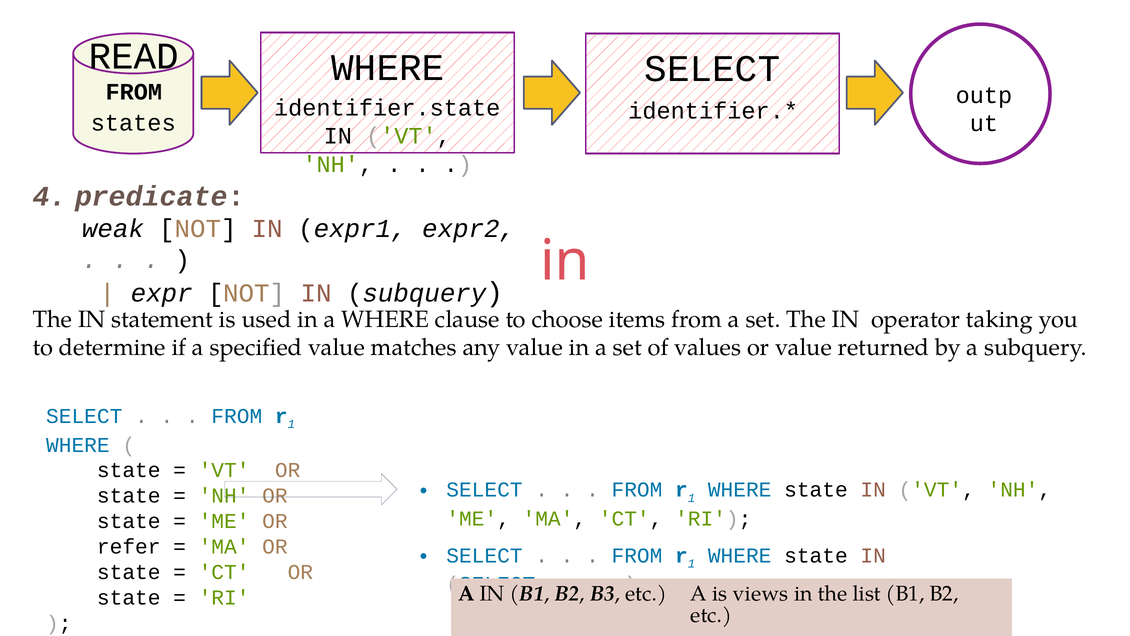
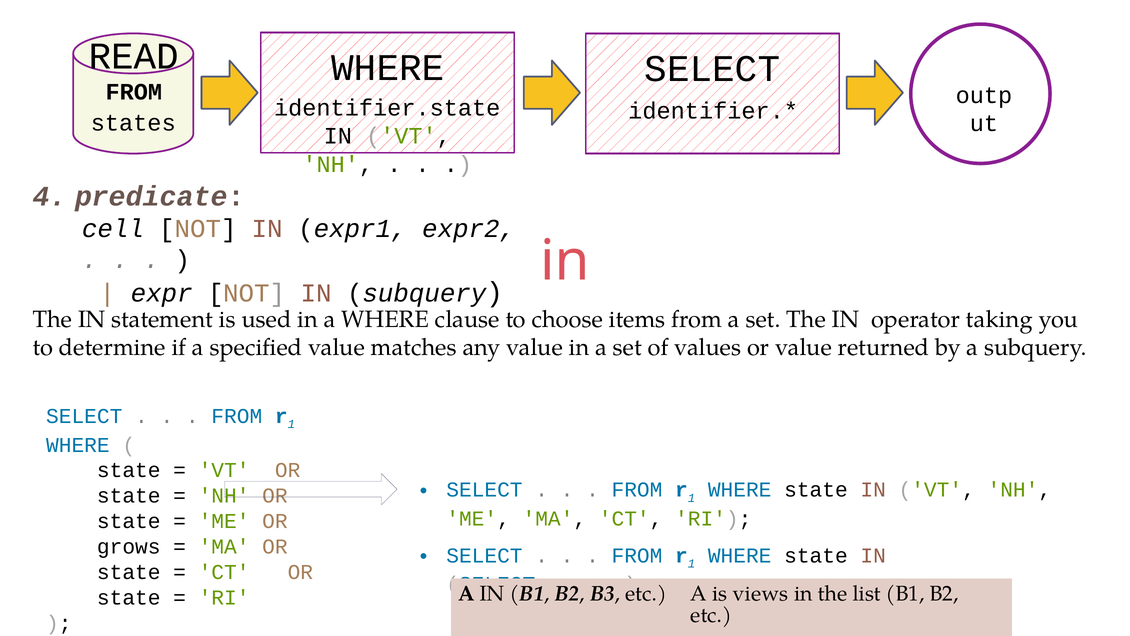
weak: weak -> cell (113, 229)
refer: refer -> grows (129, 546)
